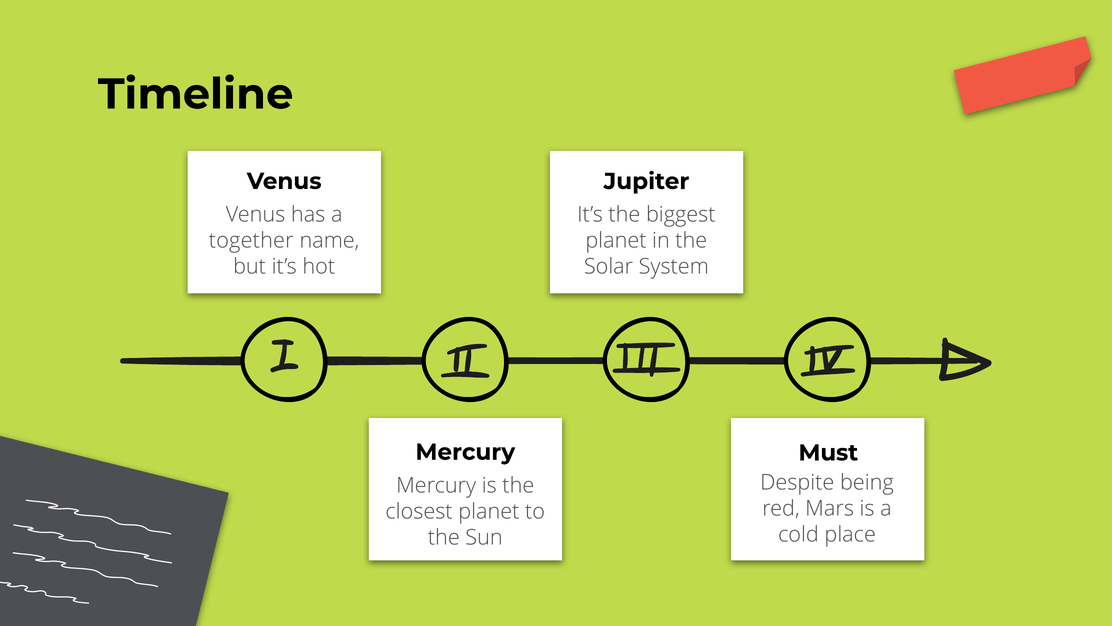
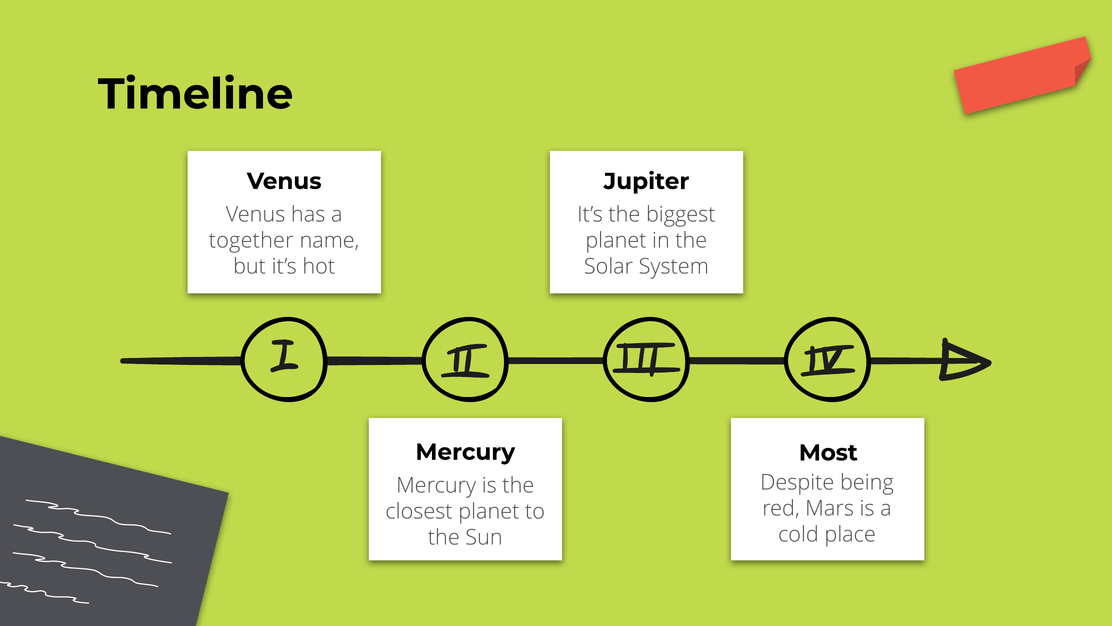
Must: Must -> Most (828, 452)
